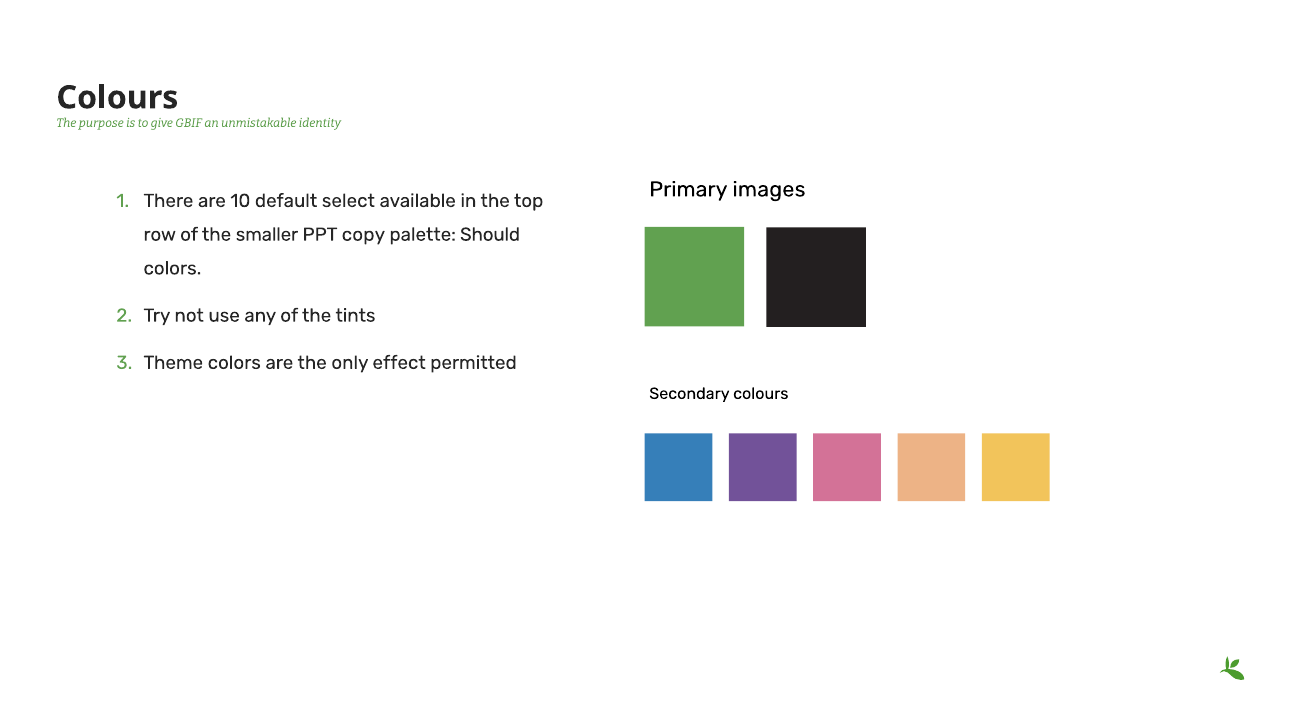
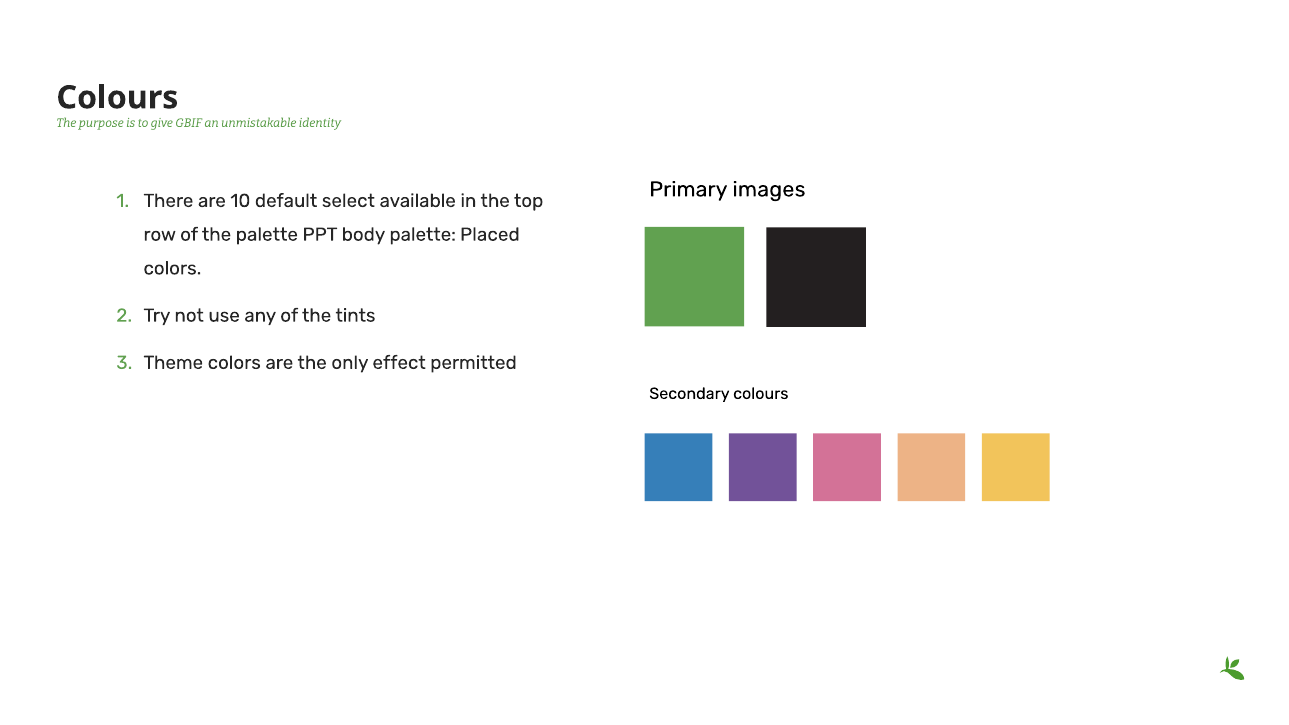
the smaller: smaller -> palette (267, 235)
copy: copy -> body (363, 235)
Should: Should -> Placed (490, 235)
